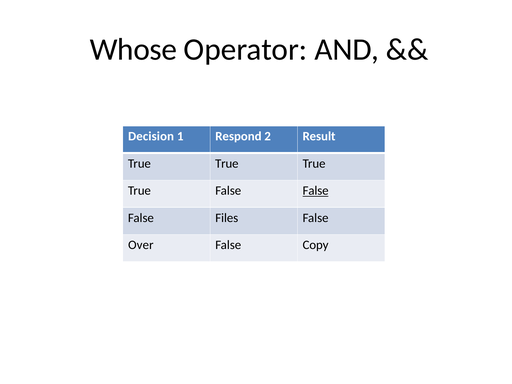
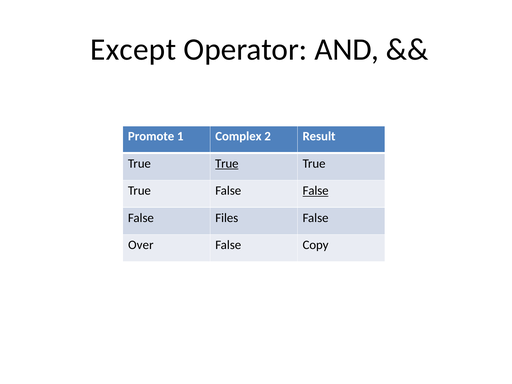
Whose: Whose -> Except (133, 50)
Decision: Decision -> Promote (151, 136)
Respond: Respond -> Complex (238, 136)
True underline: none -> present (227, 164)
